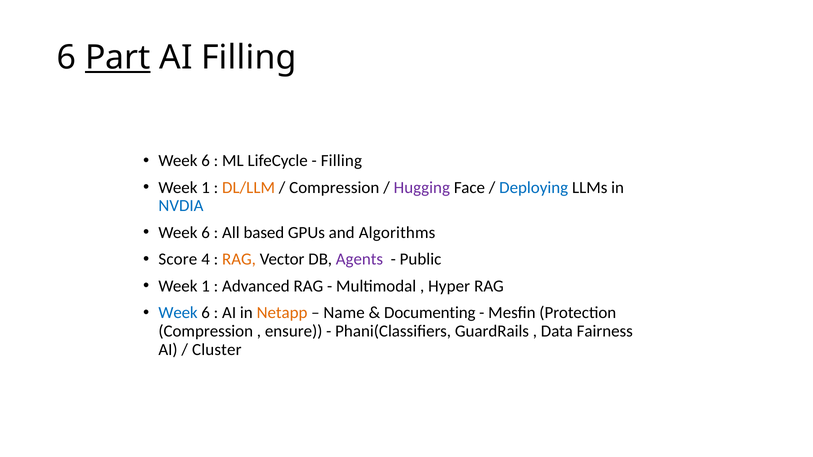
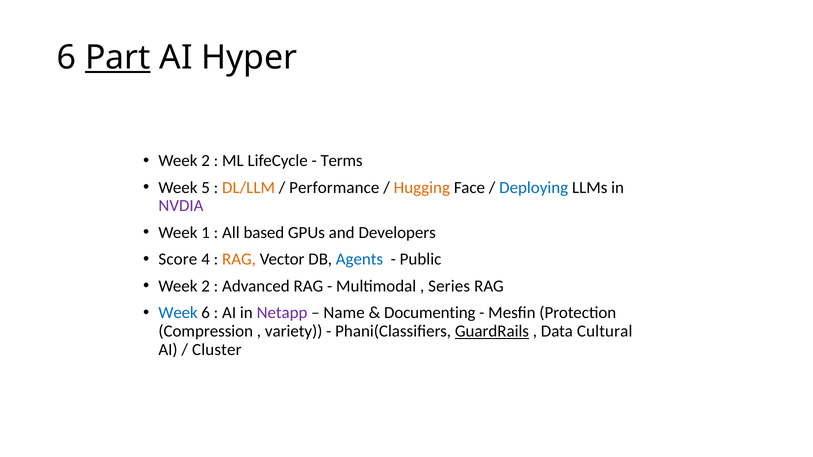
AI Filling: Filling -> Hyper (249, 57)
6: 6 -> 2 (206, 161)
Filling: Filling -> Terms (342, 161)
1: 1 -> 5 (206, 188)
Compression: Compression -> Performance (334, 188)
Hugging colour: purple -> orange (422, 188)
NVDIA colour: blue -> purple (181, 206)
6: 6 -> 1 (206, 233)
Algorithms: Algorithms -> Developers (397, 233)
Agents colour: purple -> blue (359, 259)
1: 1 -> 2 (206, 286)
Hyper: Hyper -> Series (449, 286)
Netapp colour: orange -> purple (282, 313)
ensure: ensure -> variety (294, 331)
GuardRails underline: none -> present (492, 331)
Fairness: Fairness -> Cultural (605, 331)
